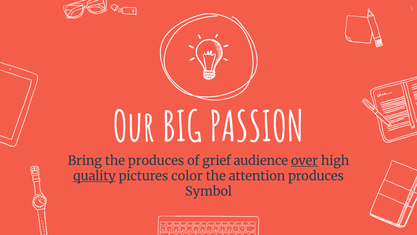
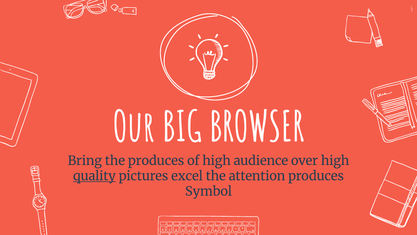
PASSION: PASSION -> BROWSER (257, 127)
of grief: grief -> high (217, 160)
over underline: present -> none (304, 160)
color: color -> excel (187, 176)
